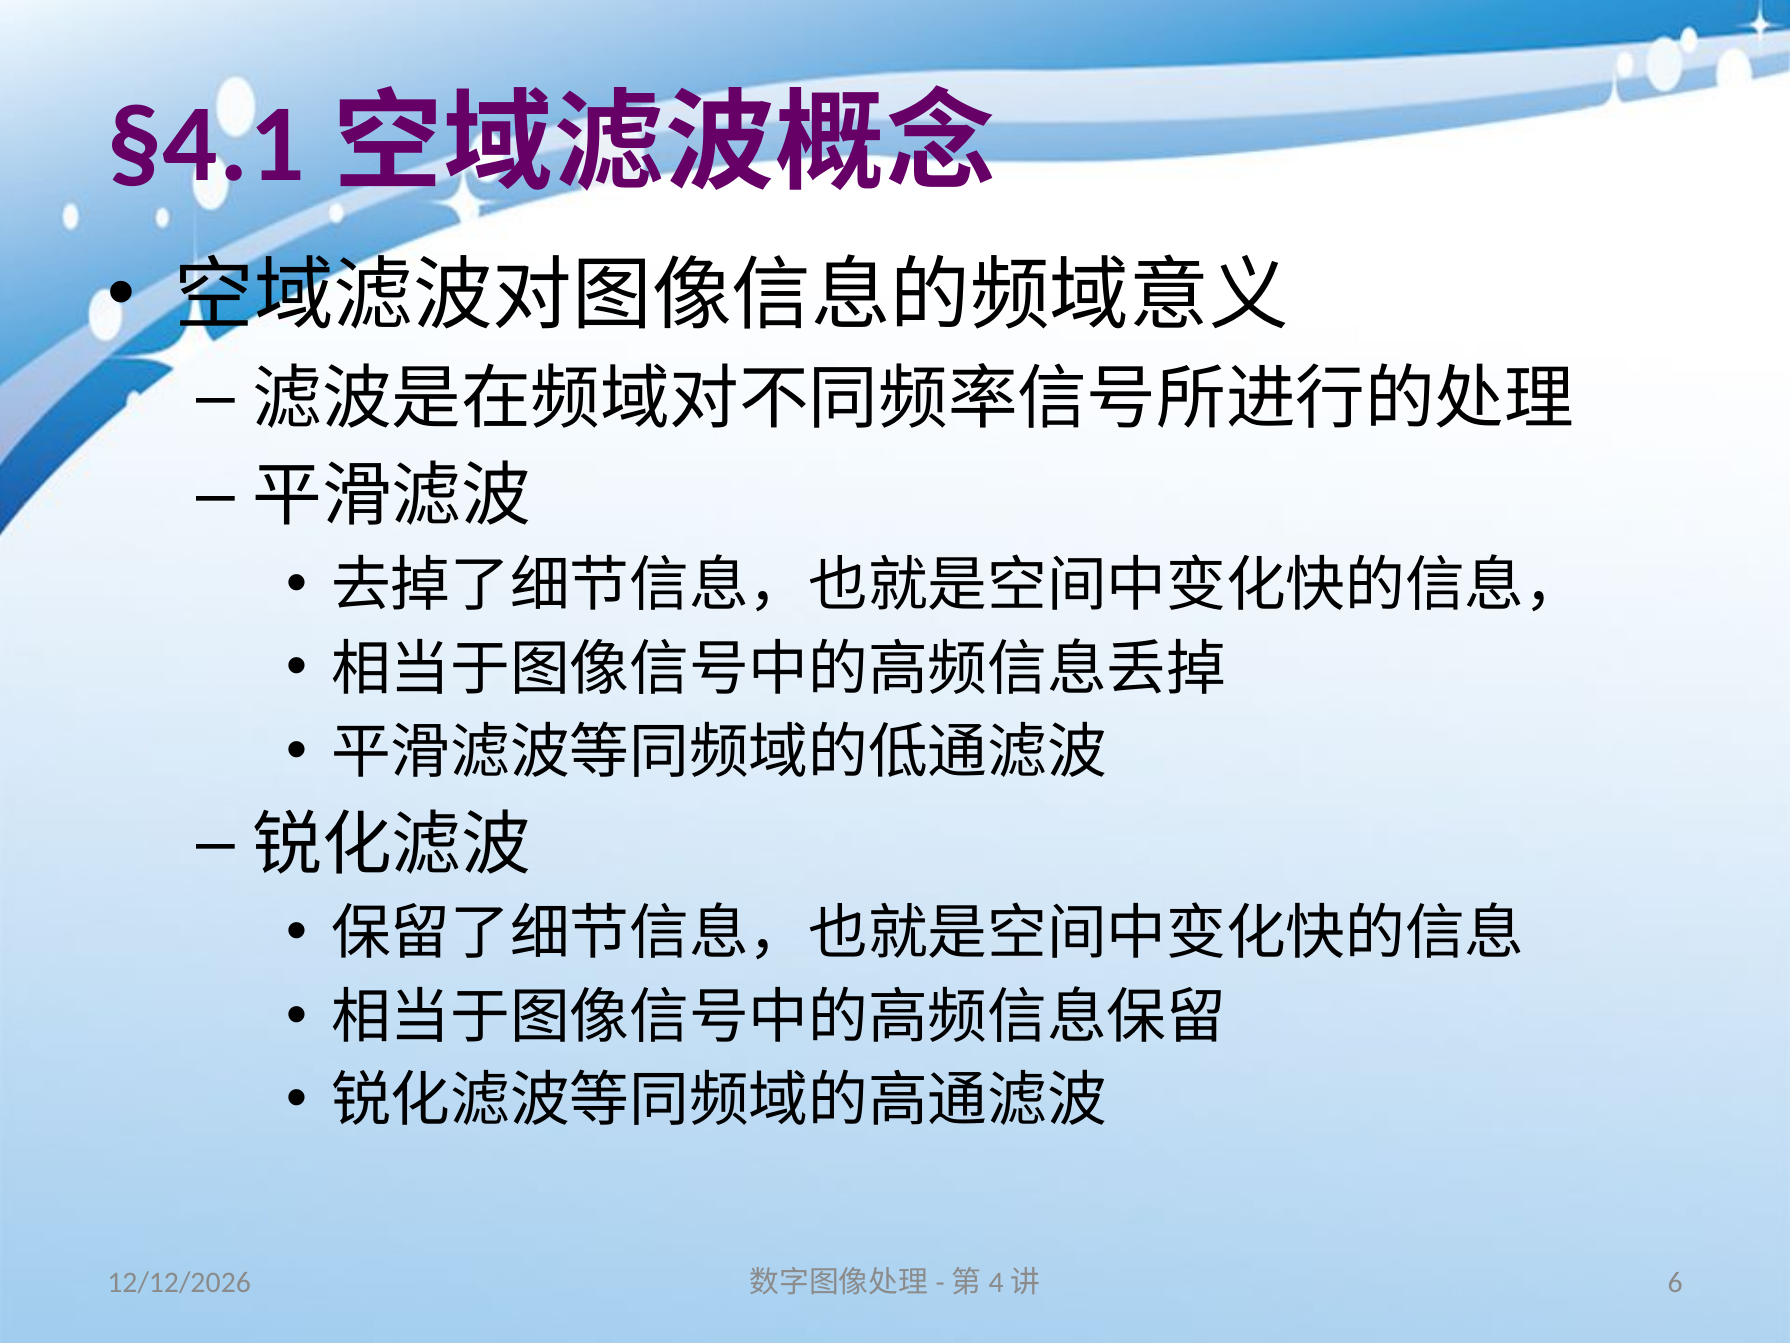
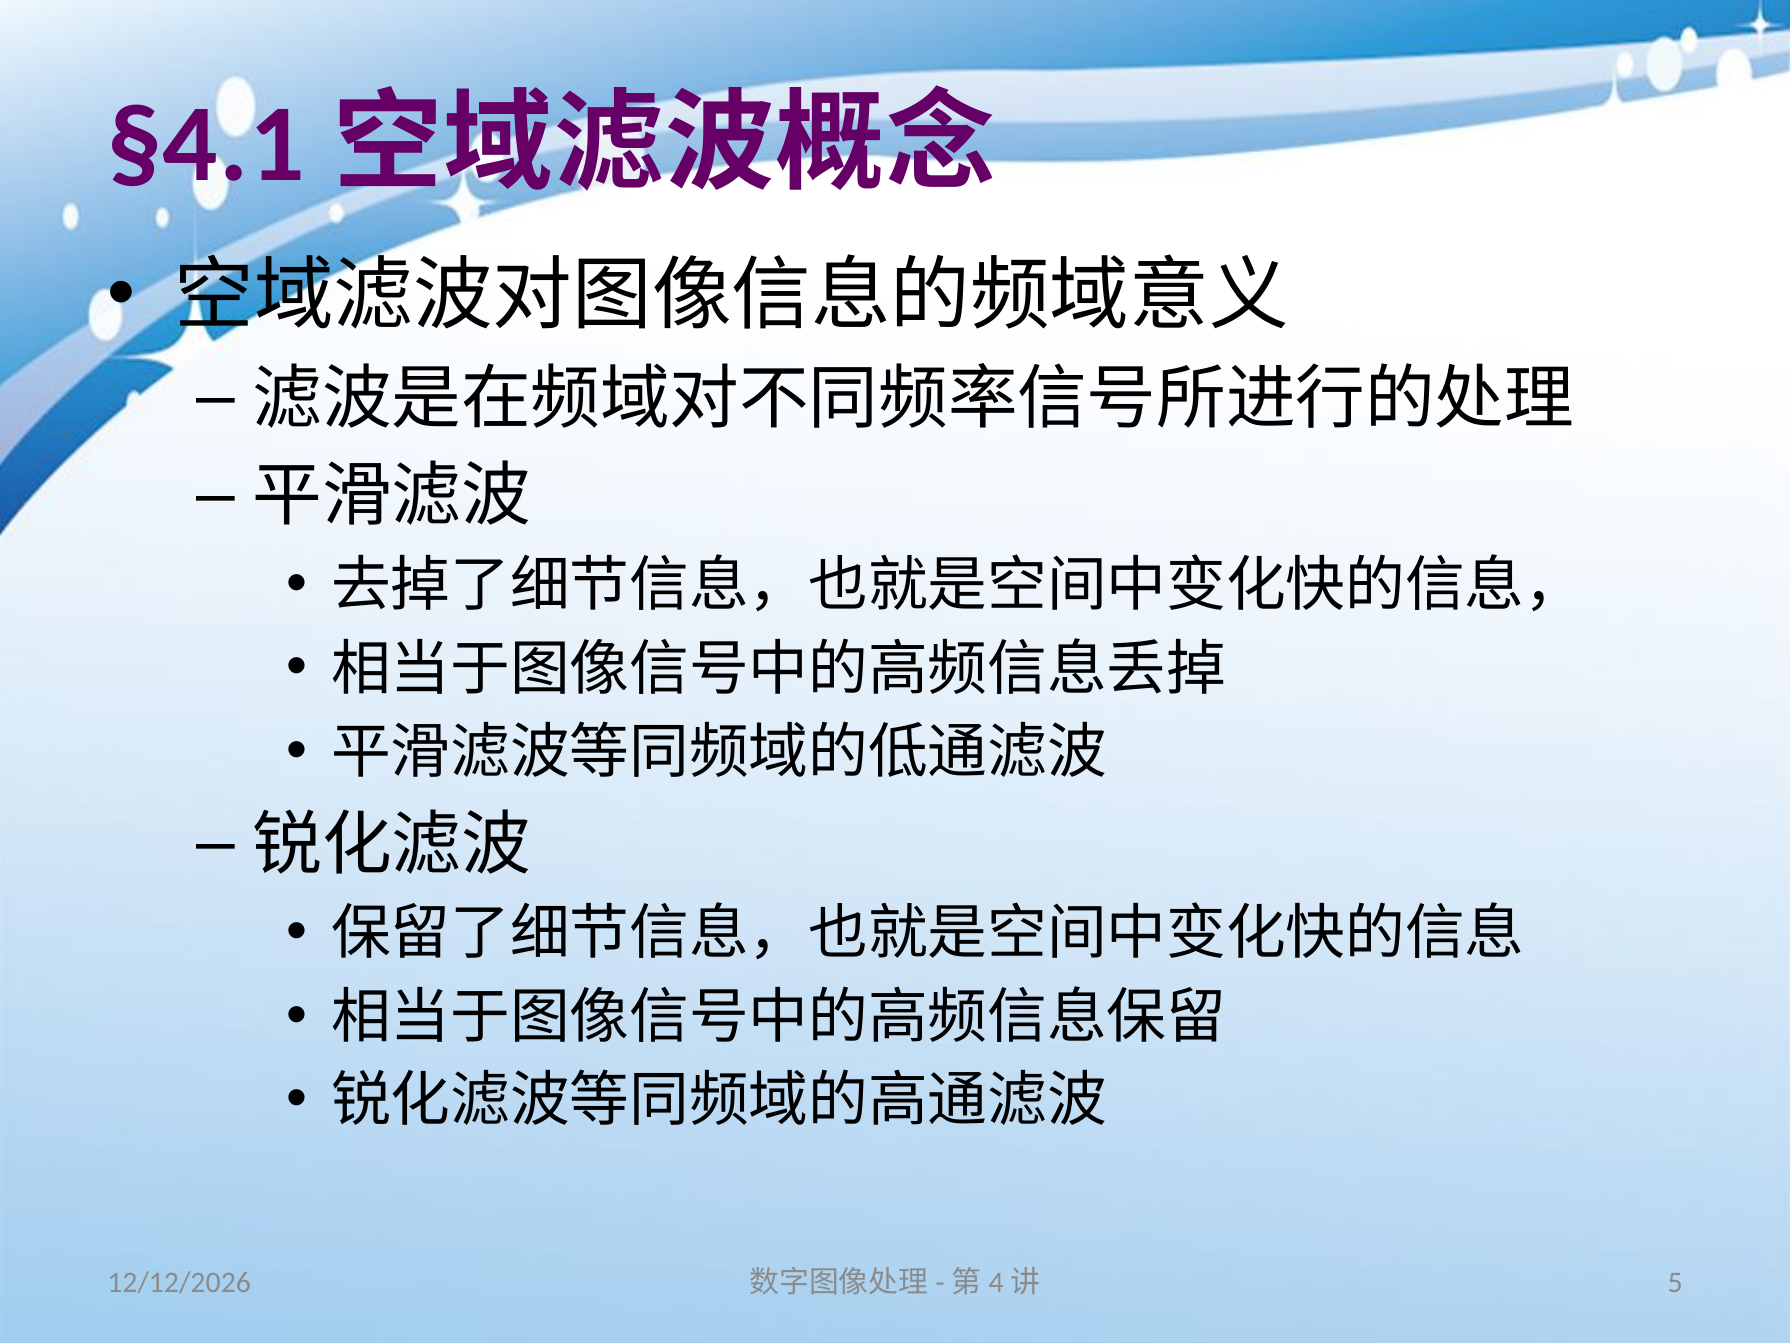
6: 6 -> 5 (1675, 1282)
